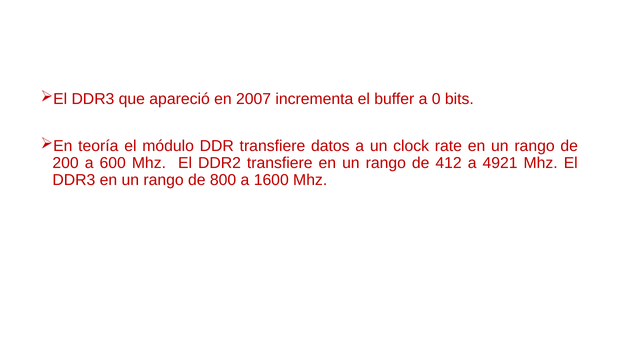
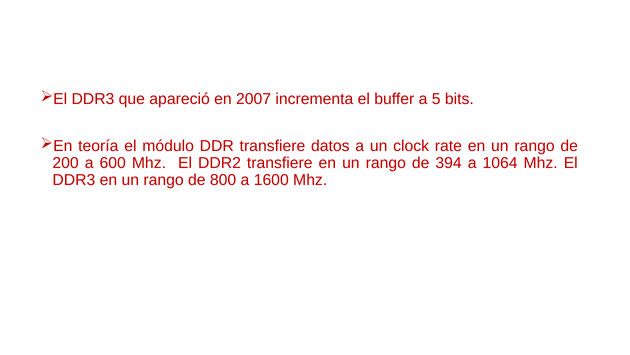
0: 0 -> 5 (436, 99)
412: 412 -> 394 (449, 163)
4921: 4921 -> 1064 (500, 163)
